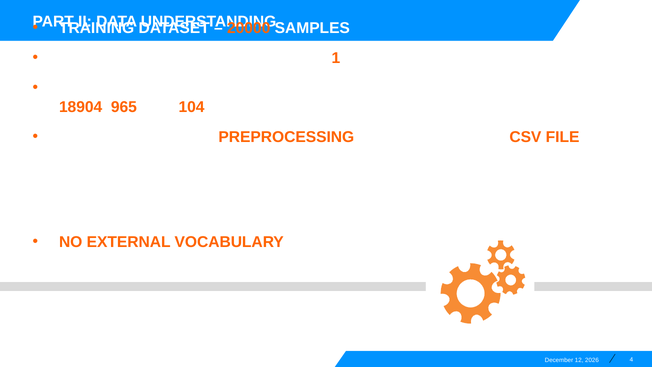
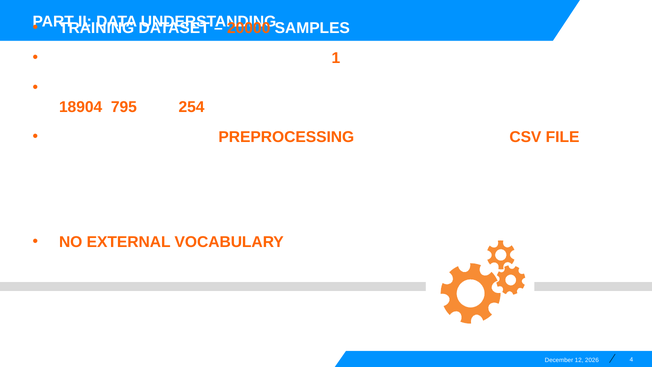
965: 965 -> 795 (124, 107)
104: 104 -> 254 (192, 107)
